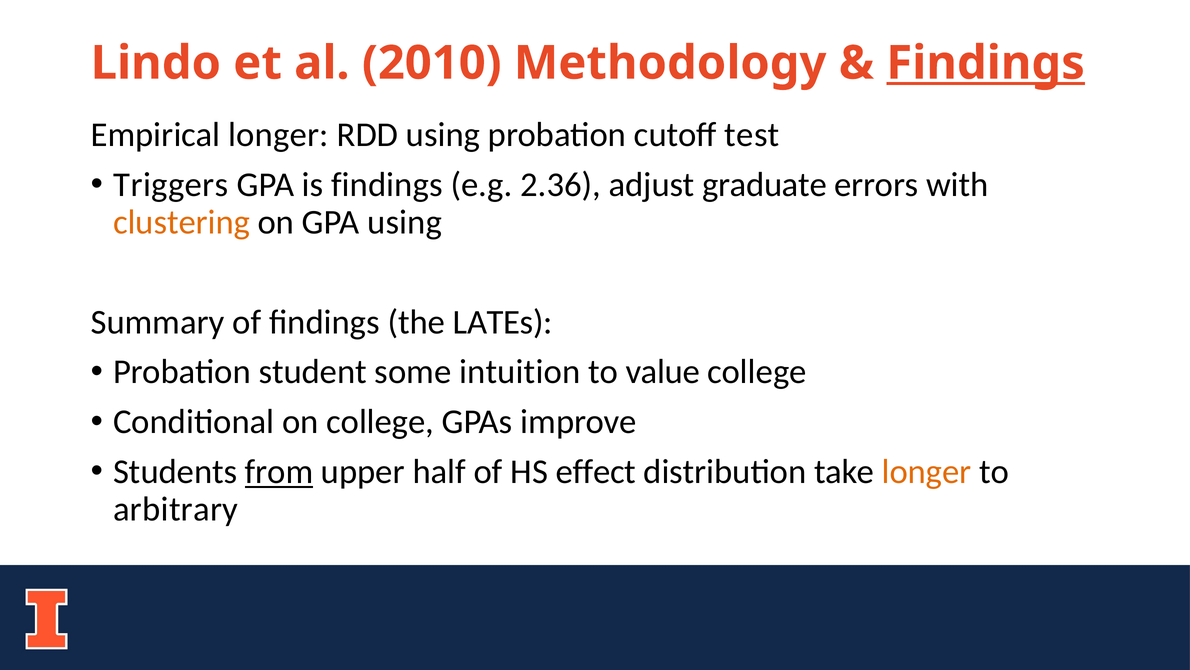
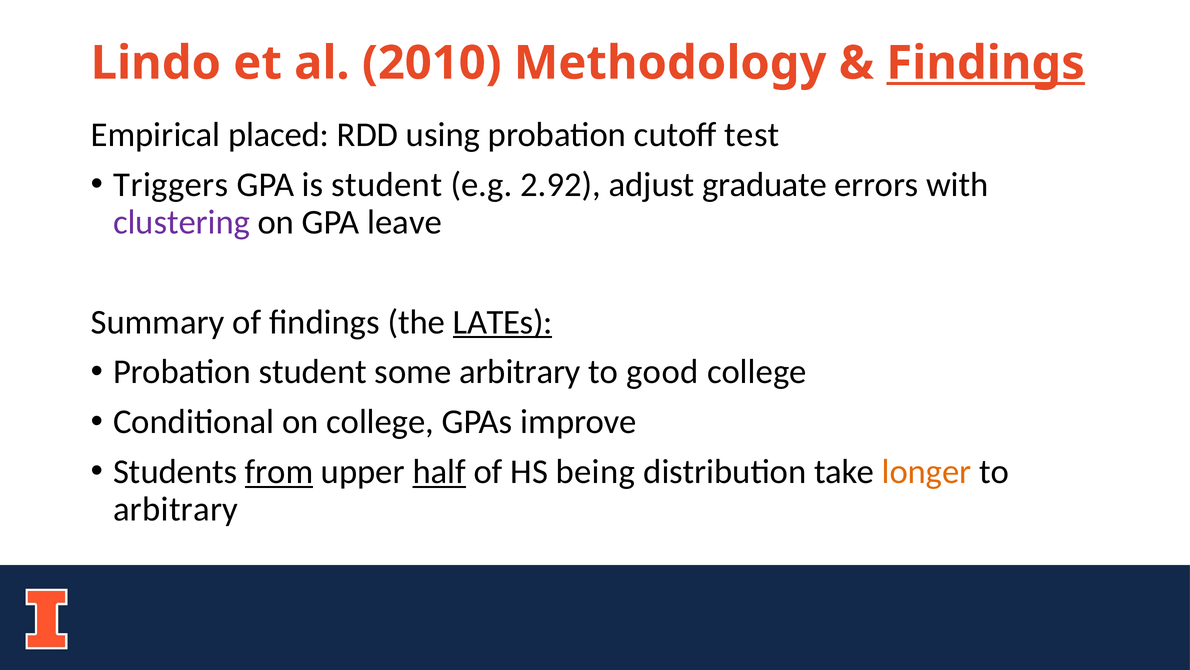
Empirical longer: longer -> placed (279, 135)
is findings: findings -> student (387, 184)
2.36: 2.36 -> 2.92 (561, 184)
clustering colour: orange -> purple (182, 222)
GPA using: using -> leave (405, 222)
LATEs underline: none -> present (503, 322)
some intuition: intuition -> arbitrary (520, 372)
value: value -> good (662, 372)
half underline: none -> present (439, 471)
effect: effect -> being (595, 471)
